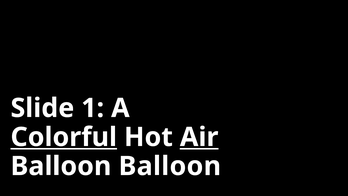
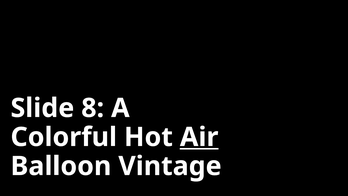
1: 1 -> 8 (93, 108)
Colorful underline: present -> none (64, 137)
Balloon Balloon: Balloon -> Vintage (170, 166)
